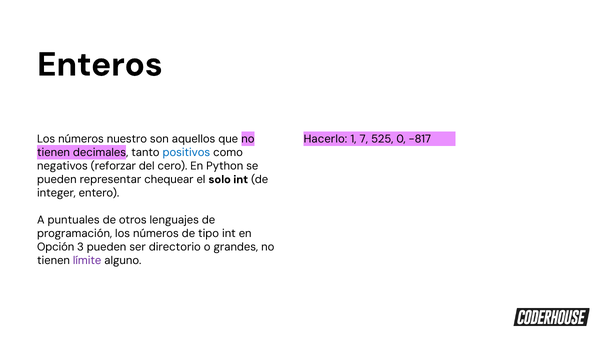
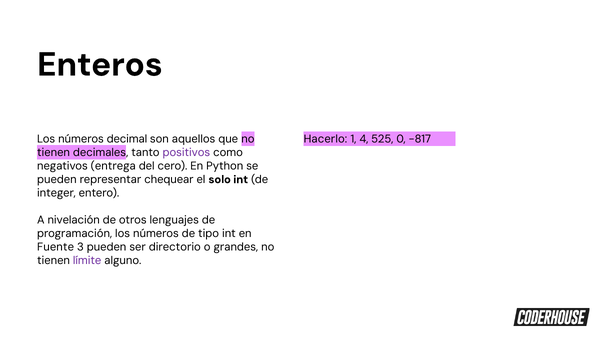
nuestro: nuestro -> decimal (127, 139)
7: 7 -> 4 (364, 139)
positivos colour: blue -> purple (186, 152)
reforzar: reforzar -> entrega (113, 166)
puntuales: puntuales -> nivelación (74, 220)
Opción: Opción -> Fuente (56, 247)
